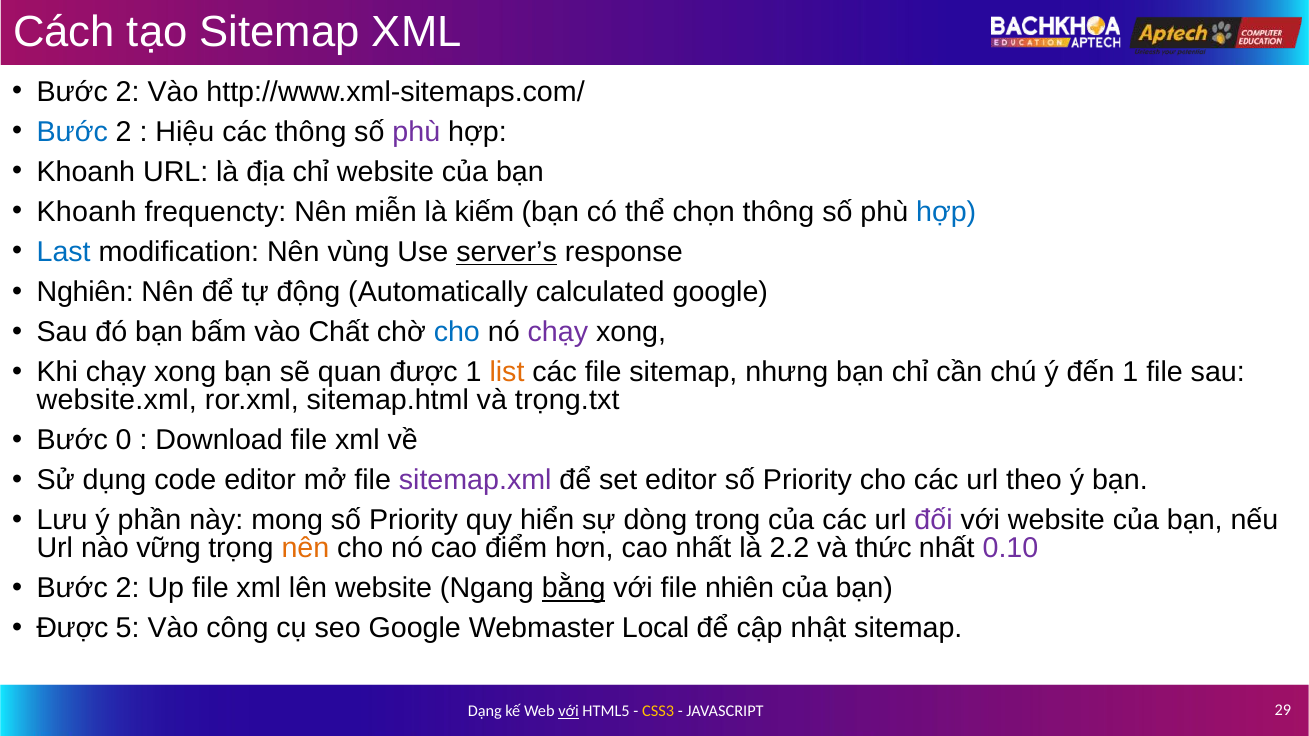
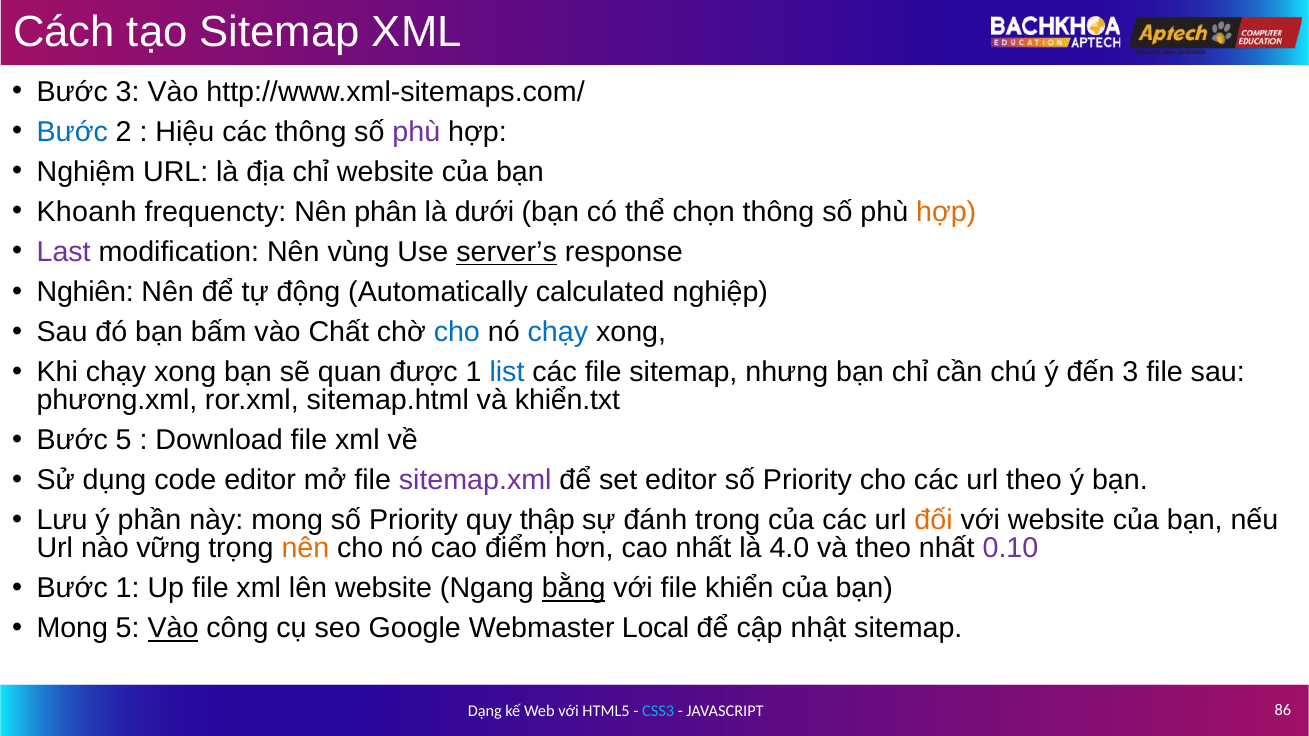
2: 2 -> 3 (128, 92)
Khoanh: Khoanh -> Nghiệm (86, 172)
miễn: miễn -> phân (386, 212)
kiếm: kiếm -> dưới (484, 212)
hợp colour: blue -> orange (946, 212)
Last colour: blue -> purple (64, 252)
calculated google: google -> nghiệp (720, 292)
chạy colour: purple -> blue (558, 333)
list colour: orange -> blue (507, 373)
đến 1: 1 -> 3 (1130, 373)
website.xml: website.xml -> phương.xml (117, 400)
trọng.txt: trọng.txt -> khiển.txt (567, 400)
Bước 0: 0 -> 5 (124, 441)
hiển: hiển -> thập (547, 521)
dòng: dòng -> đánh (655, 521)
đối colour: purple -> orange (934, 521)
2.2: 2.2 -> 4.0 (789, 549)
và thức: thức -> theo (883, 549)
2: 2 -> 1 (128, 589)
nhiên: nhiên -> khiển (739, 589)
Được: Được -> Mong (72, 629)
Vào underline: none -> present (173, 629)
với underline: present -> none (569, 711)
CSS3 colour: yellow -> light blue (658, 711)
29: 29 -> 86 (1283, 710)
